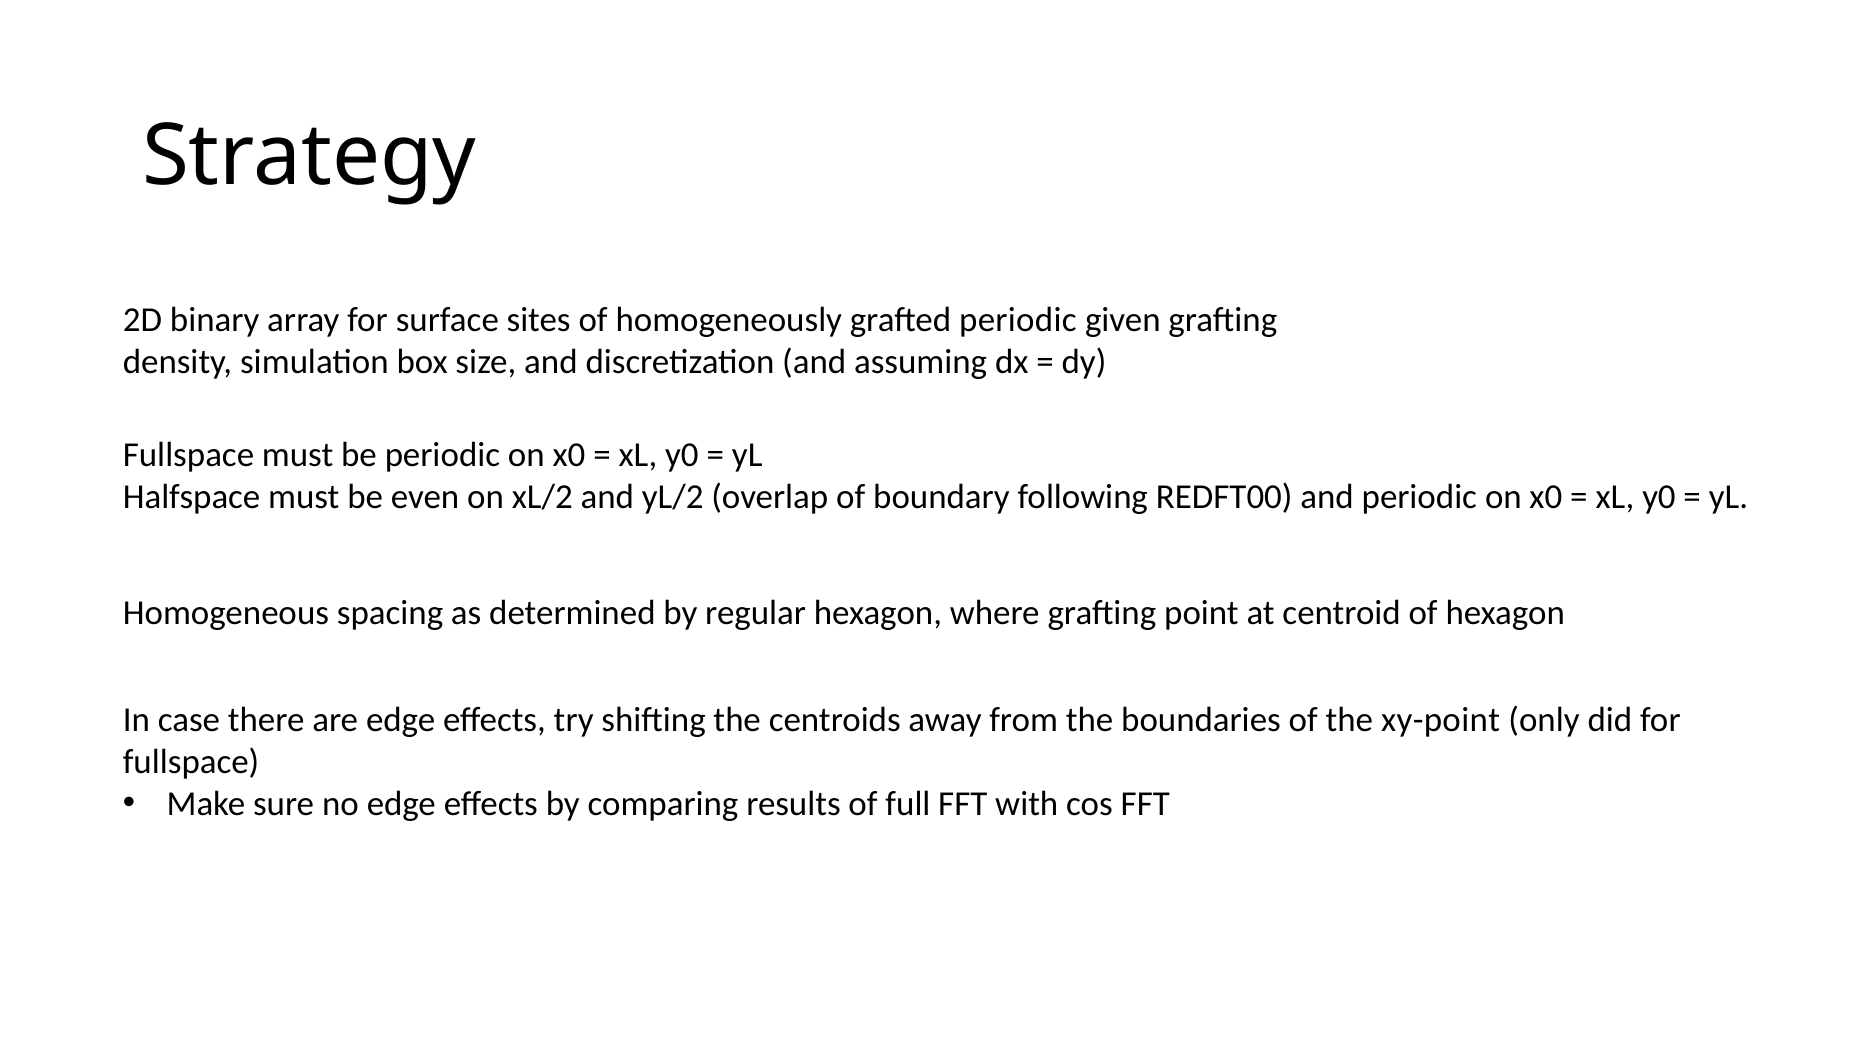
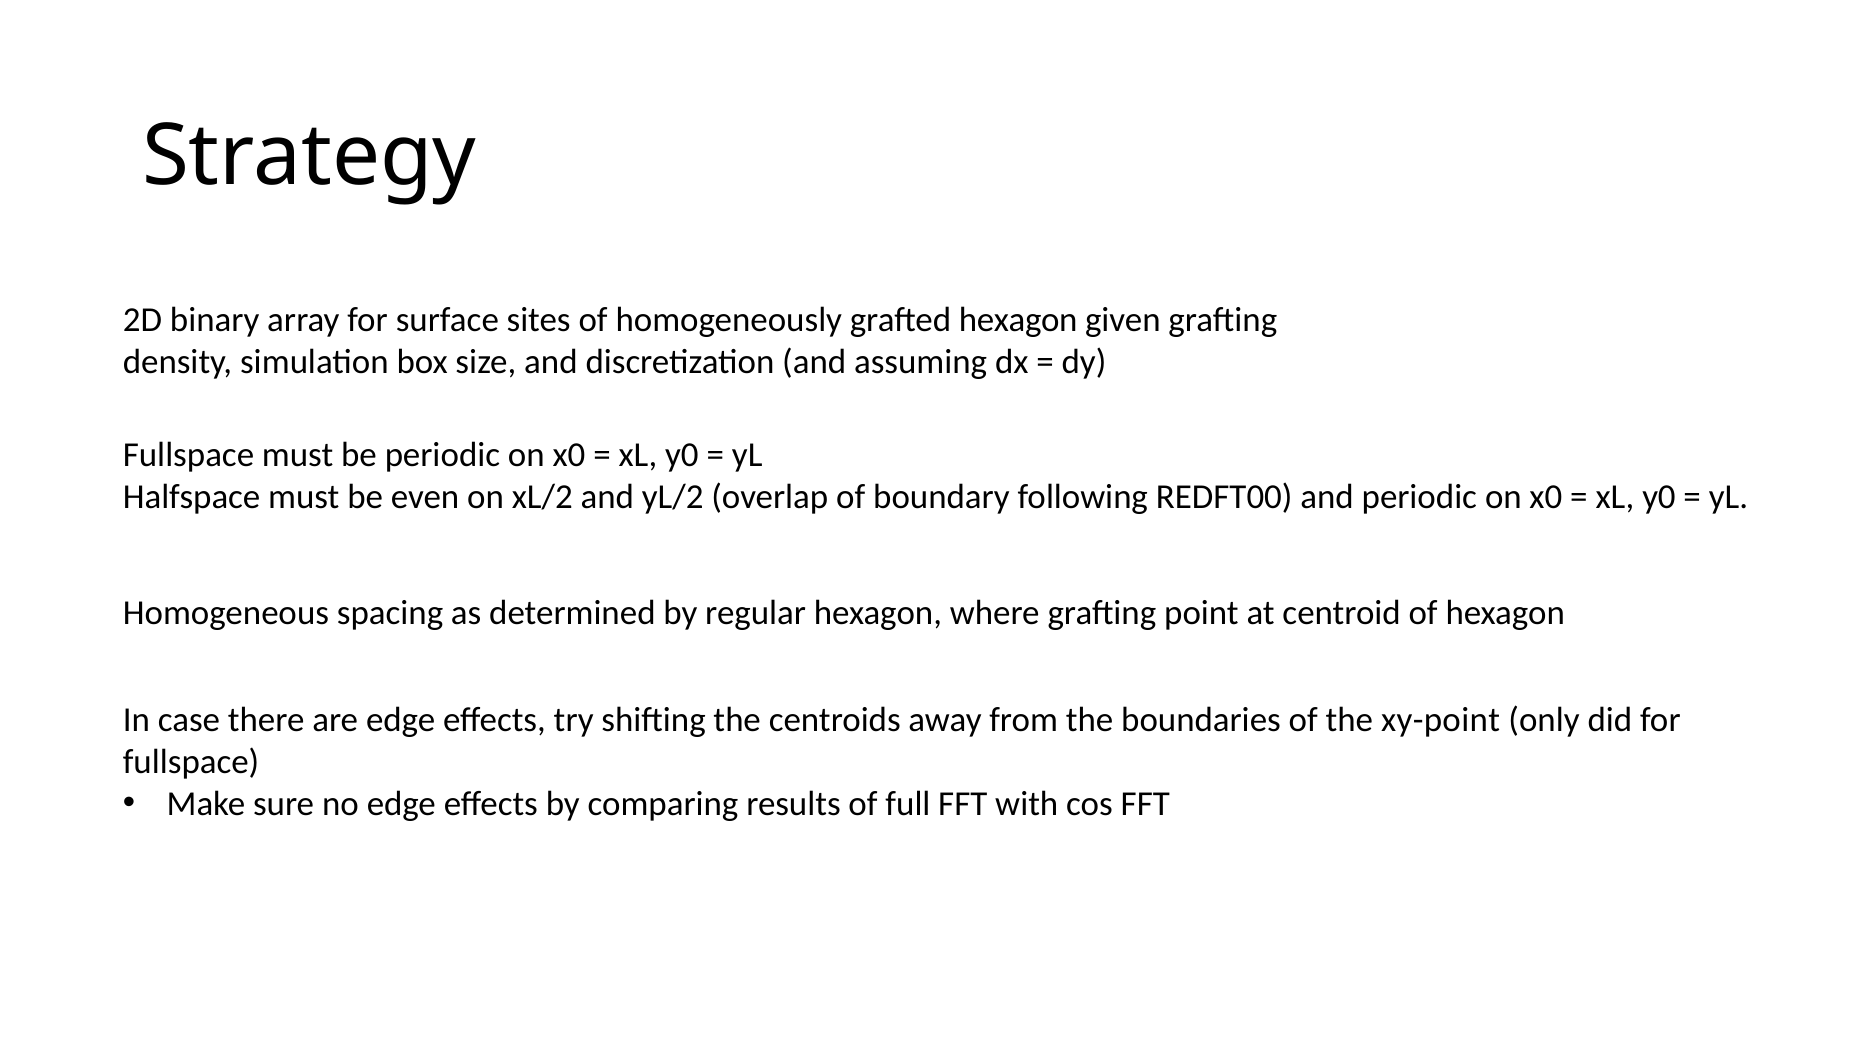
grafted periodic: periodic -> hexagon (1018, 320)
